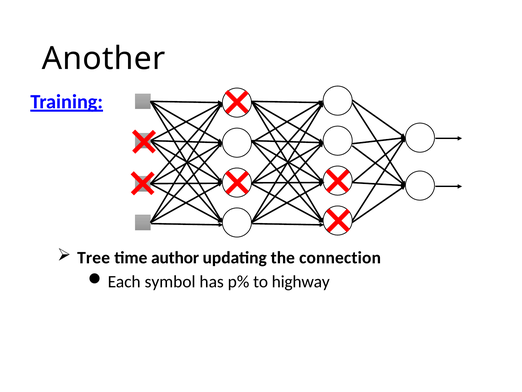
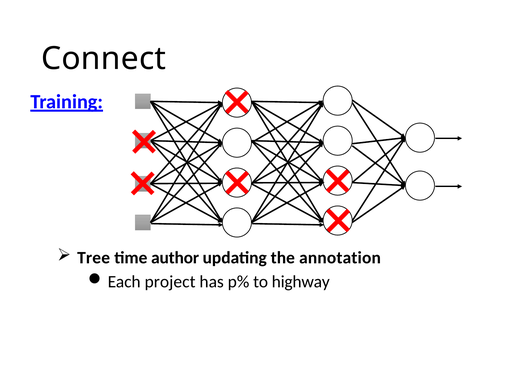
Another: Another -> Connect (104, 58)
connection: connection -> annotation (340, 257)
symbol: symbol -> project (170, 281)
